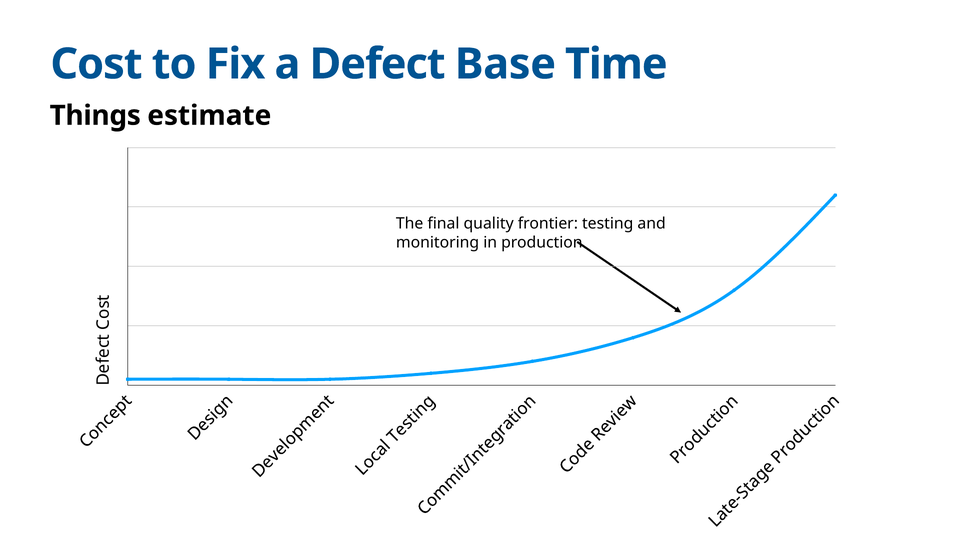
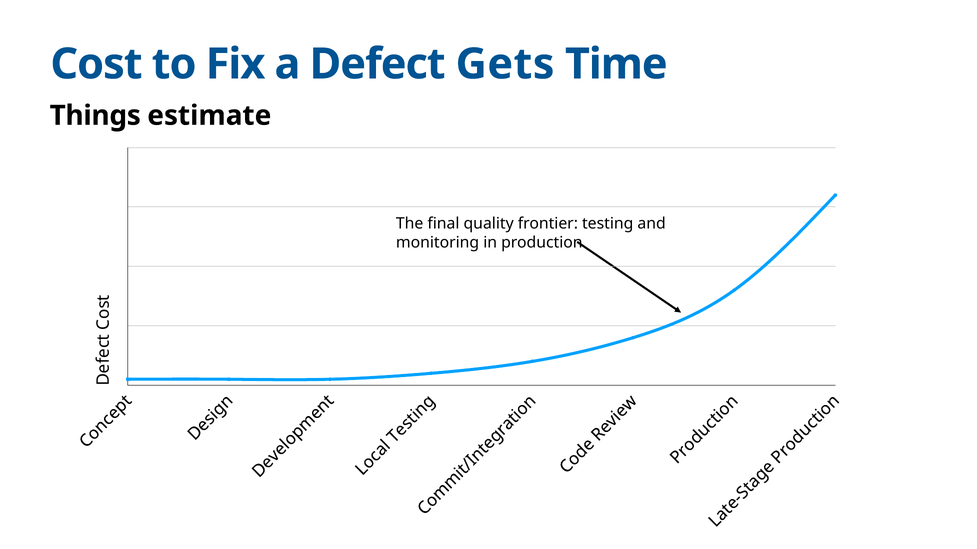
Base: Base -> Gets (505, 64)
